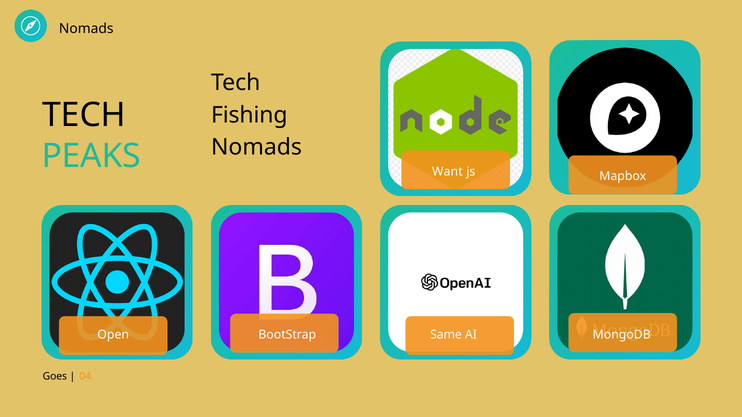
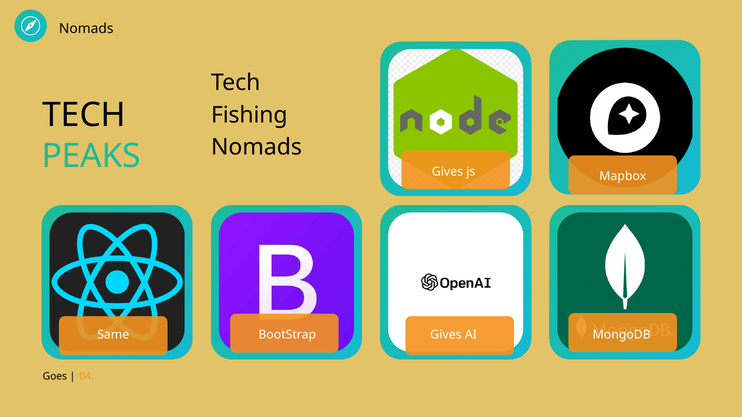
Want: Want -> Gives (447, 172)
Open: Open -> Same (113, 335)
BootStrap Same: Same -> Gives (446, 335)
